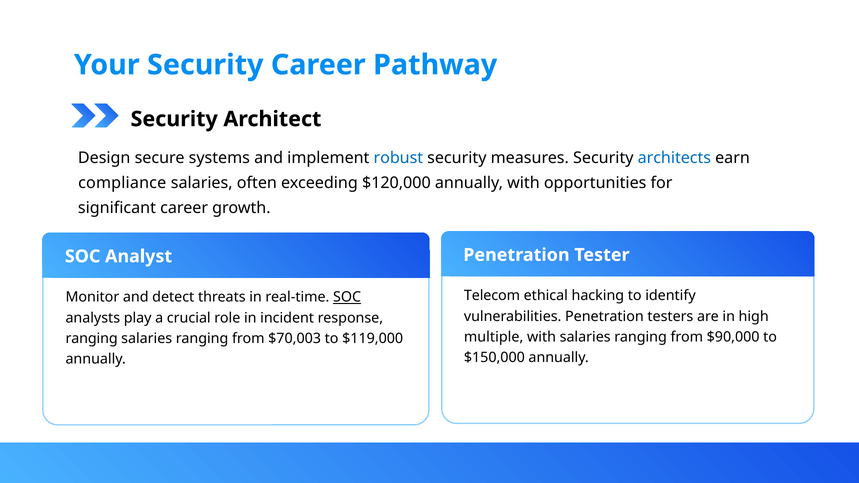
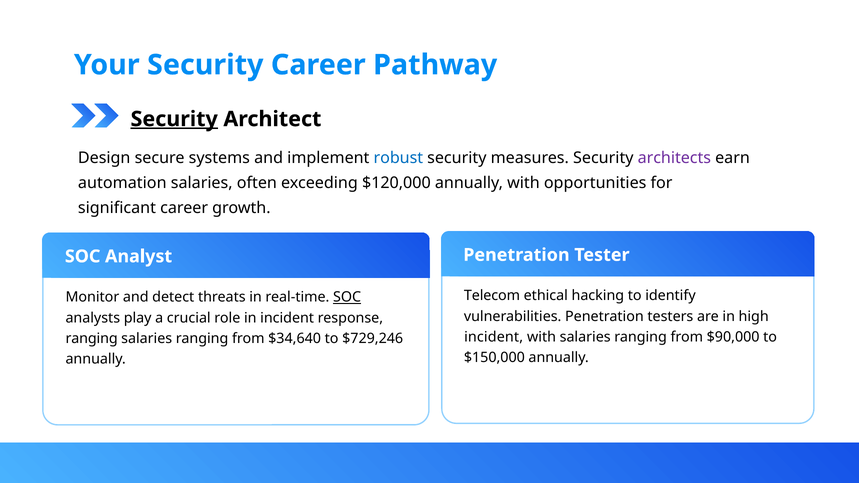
Security underline: none -> present (174, 119)
architects colour: blue -> purple (674, 158)
compliance: compliance -> automation (122, 183)
multiple: multiple -> incident (494, 337)
$70,003: $70,003 -> $34,640 (295, 339)
$119,000: $119,000 -> $729,246 (373, 339)
